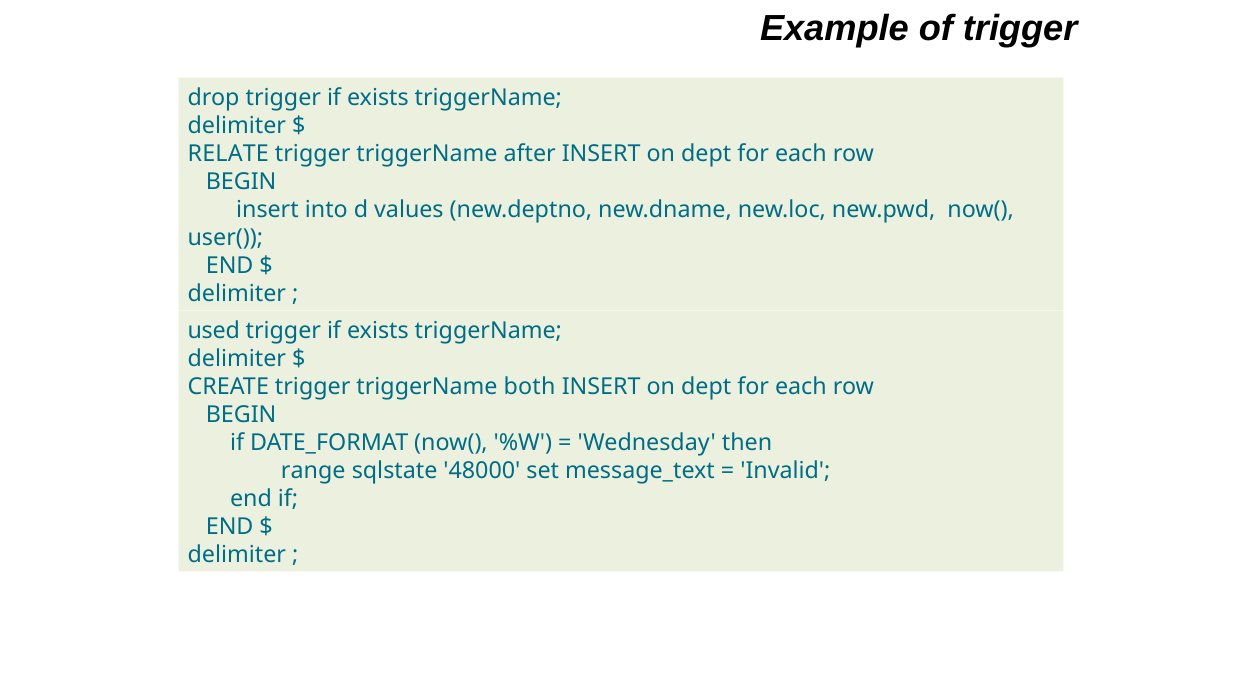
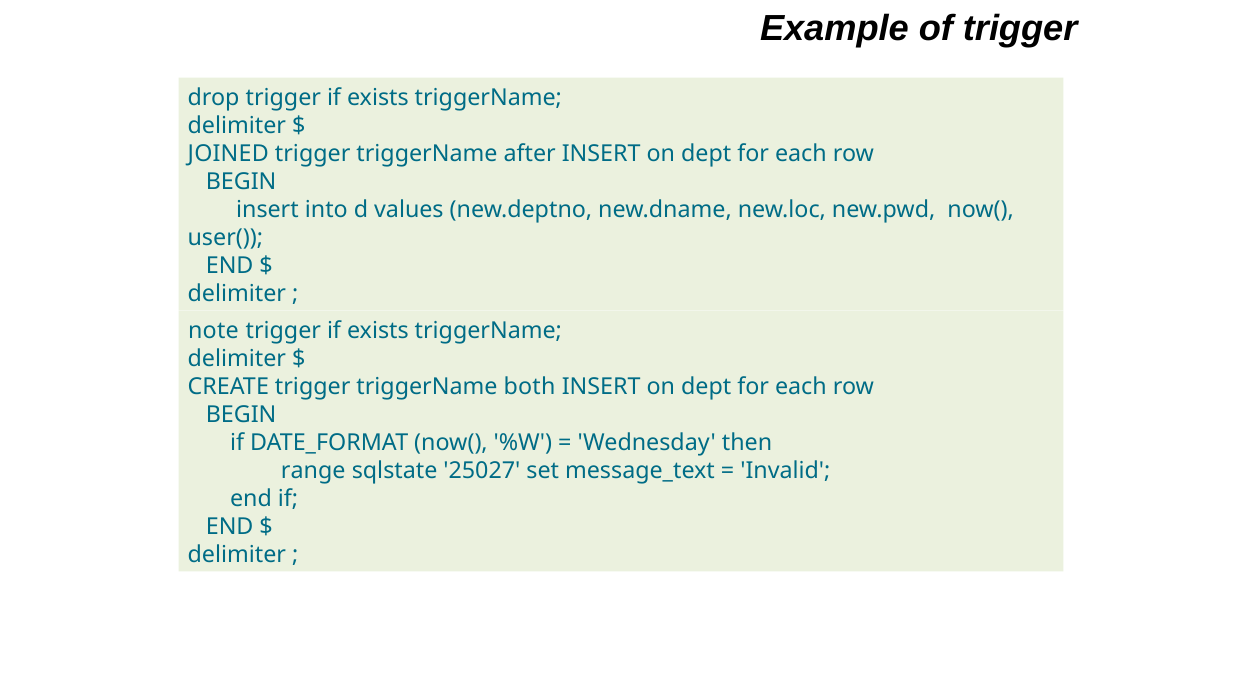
RELATE: RELATE -> JOINED (228, 154)
used: used -> note (213, 331)
48000: 48000 -> 25027 (482, 470)
